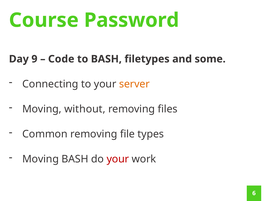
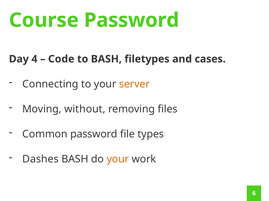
9: 9 -> 4 (34, 59)
some: some -> cases (210, 59)
Common removing: removing -> password (94, 135)
Moving: Moving -> Dashes (41, 160)
your colour: red -> orange (118, 160)
